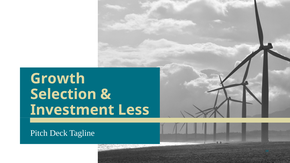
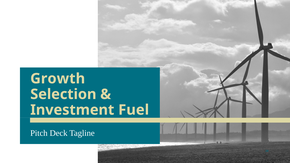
Less: Less -> Fuel (134, 110)
